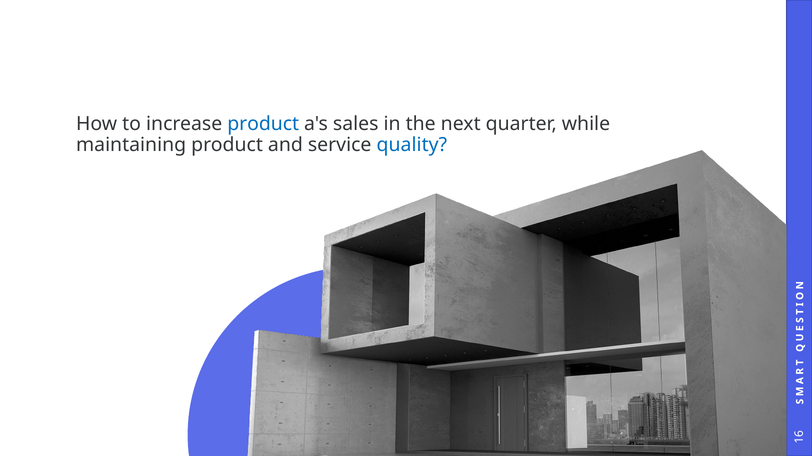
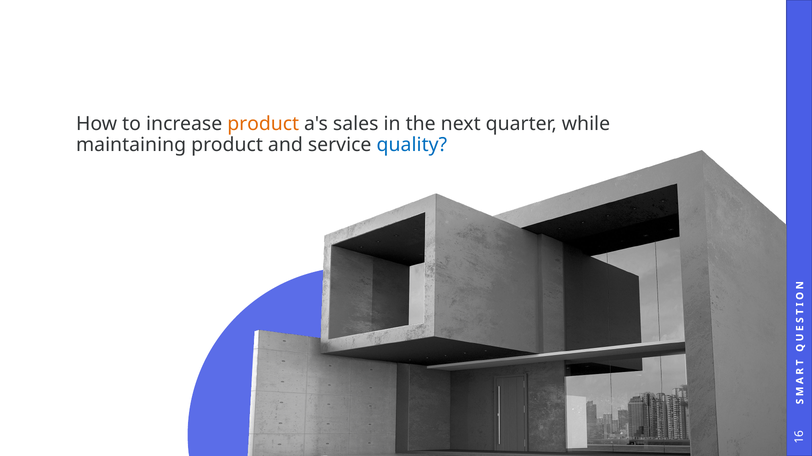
product colour: blue -> orange (263, 124)
